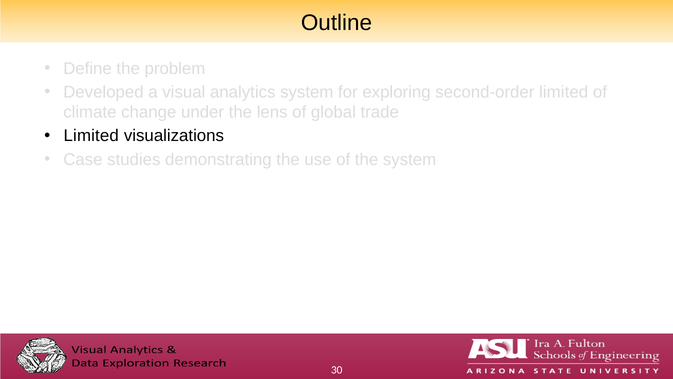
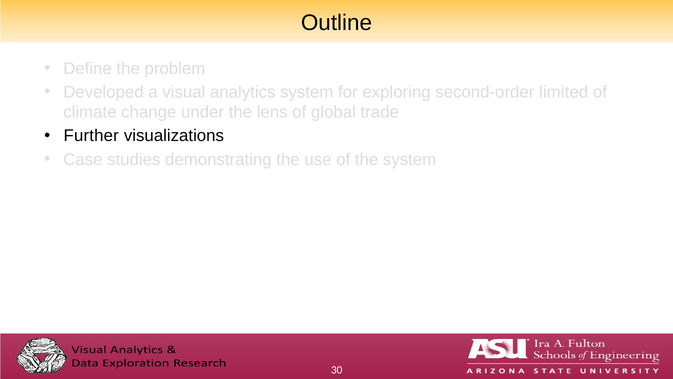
Limited: Limited -> Further (91, 136)
